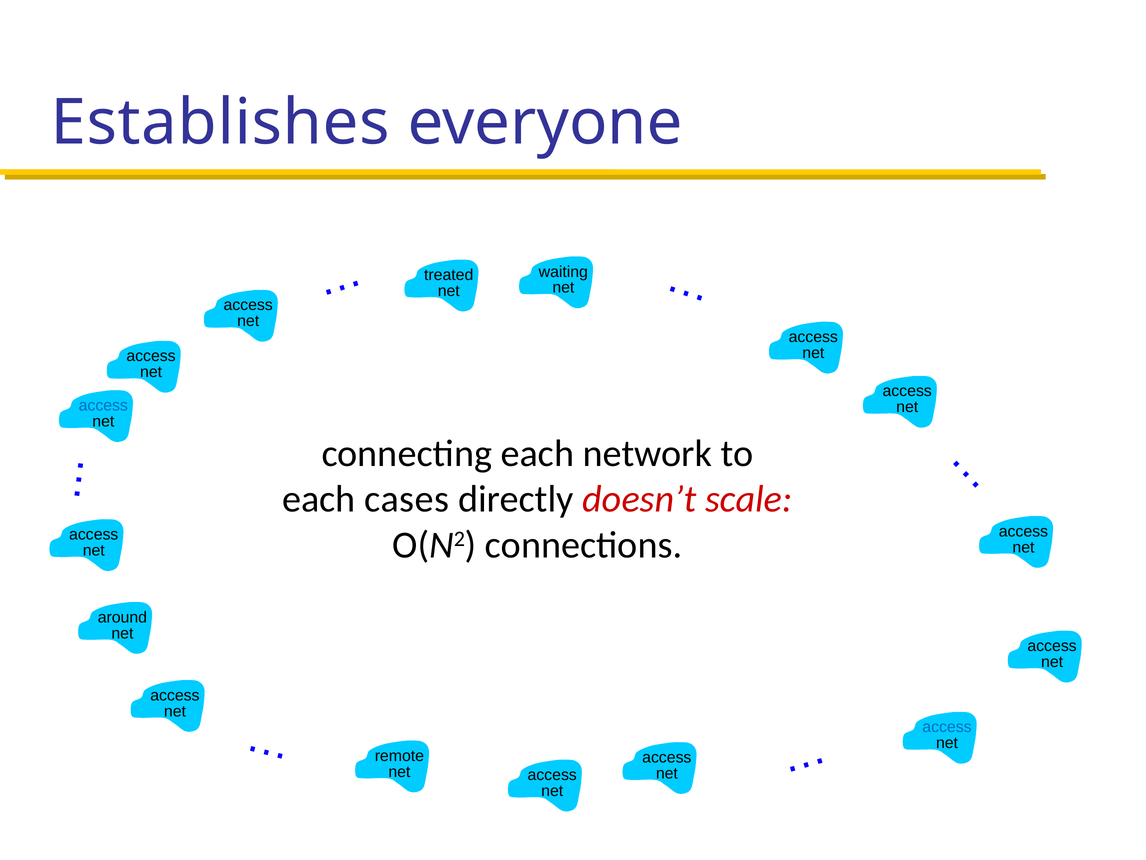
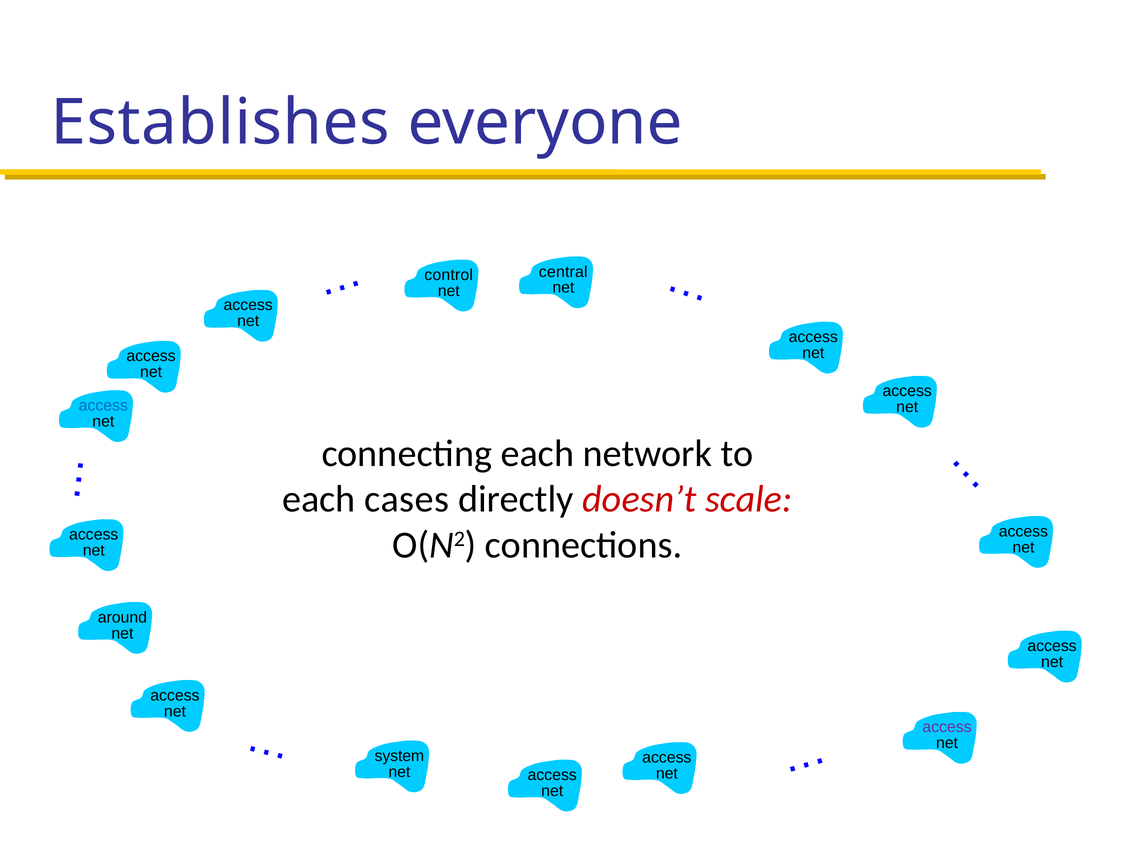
waiting: waiting -> central (563, 272)
treated: treated -> control (449, 275)
access colour: blue -> purple (947, 727)
remote: remote -> system (399, 755)
